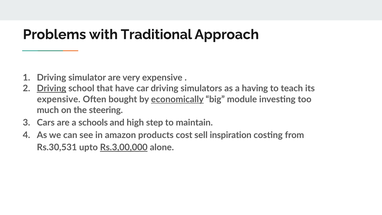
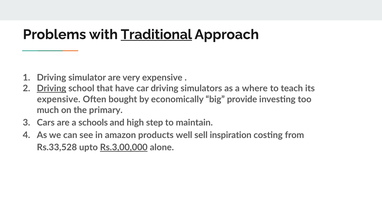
Traditional underline: none -> present (156, 34)
having: having -> where (255, 88)
economically underline: present -> none (177, 99)
module: module -> provide (242, 99)
steering: steering -> primary (106, 110)
cost: cost -> well (184, 135)
Rs.30,531: Rs.30,531 -> Rs.33,528 (57, 147)
